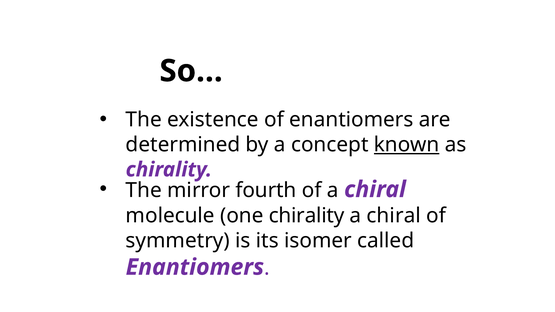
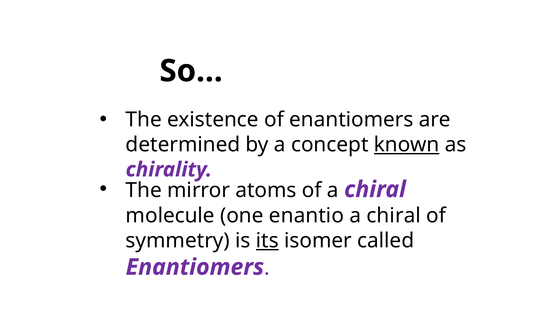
fourth: fourth -> atoms (266, 190)
one chirality: chirality -> enantio (306, 216)
its underline: none -> present (267, 241)
